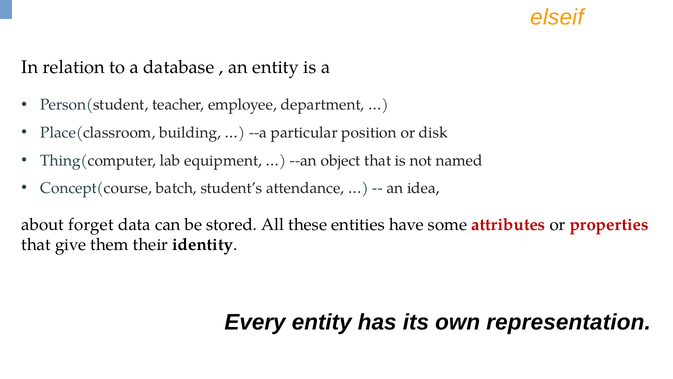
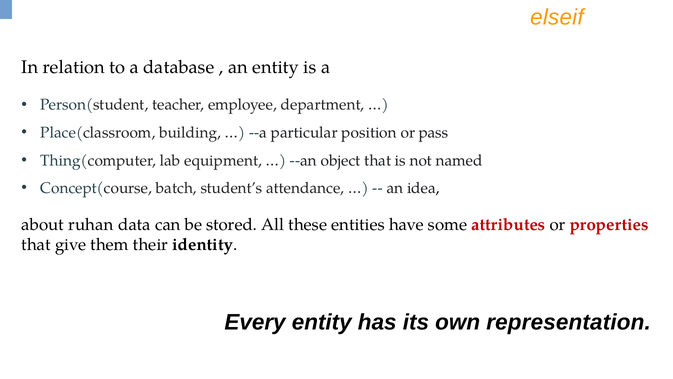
disk: disk -> pass (433, 133)
forget: forget -> ruhan (91, 224)
